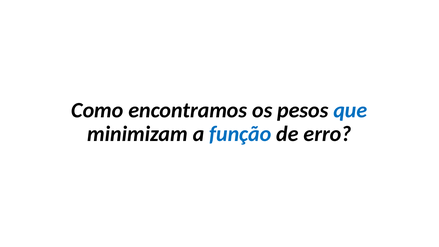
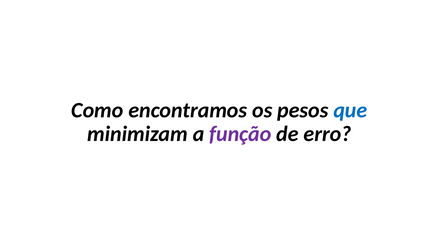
função colour: blue -> purple (240, 134)
